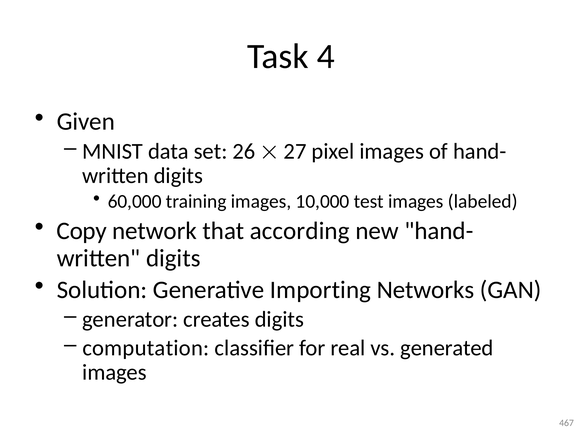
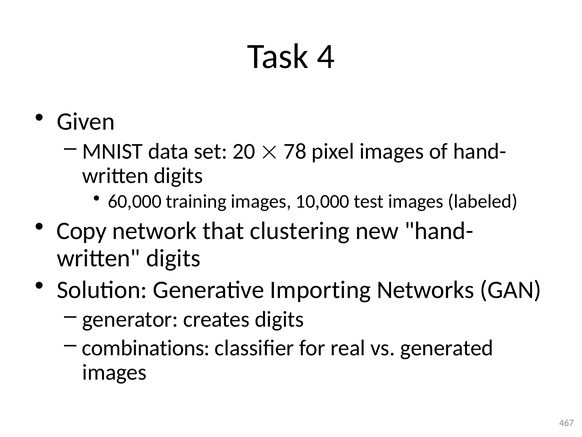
26: 26 -> 20 (244, 151)
27: 27 -> 78 (295, 151)
according: according -> clustering (300, 231)
computation: computation -> combinations (146, 348)
